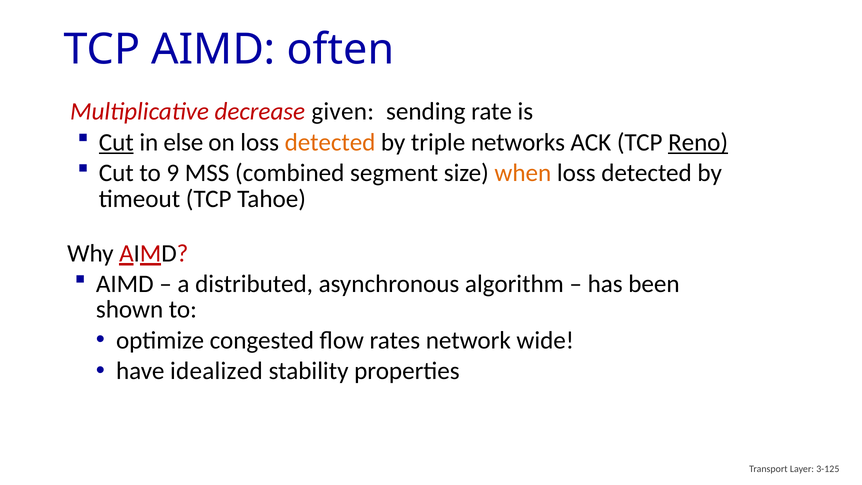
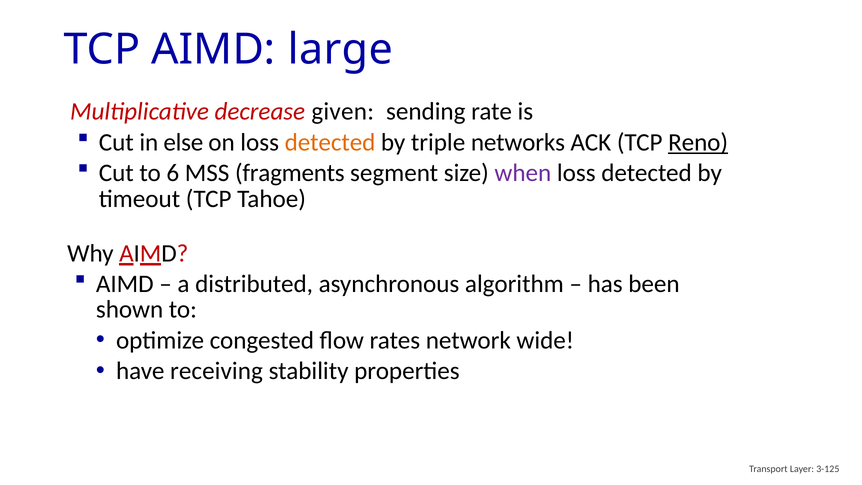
often: often -> large (340, 50)
Cut underline: present -> none (116, 142)
9: 9 -> 6 (173, 173)
combined: combined -> fragments (290, 173)
when colour: orange -> purple (523, 173)
idealized: idealized -> receiving (216, 371)
